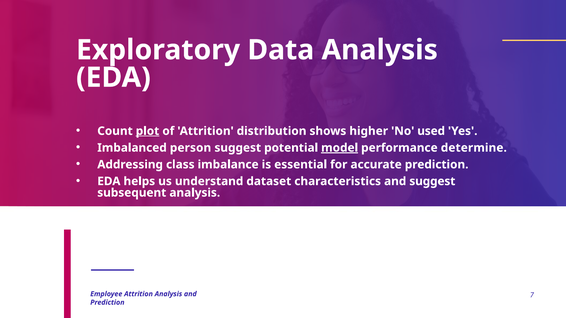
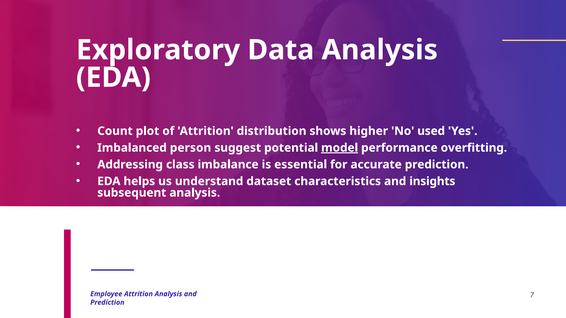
plot underline: present -> none (148, 131)
determine: determine -> overfitting (474, 148)
and suggest: suggest -> insights (432, 181)
